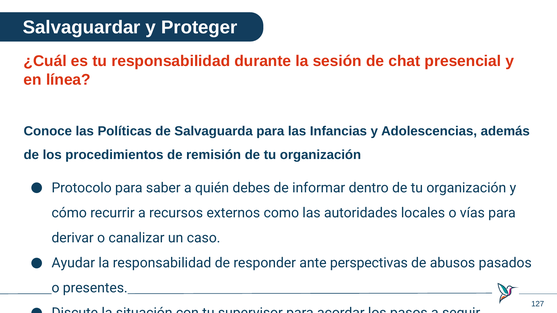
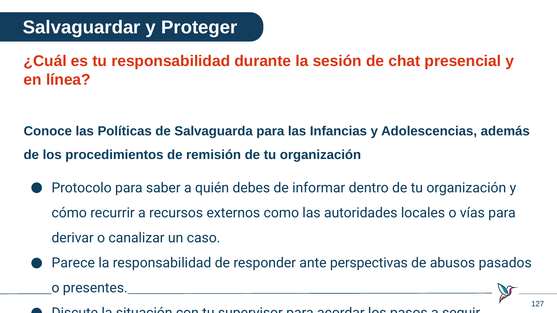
Ayudar: Ayudar -> Parece (73, 263)
